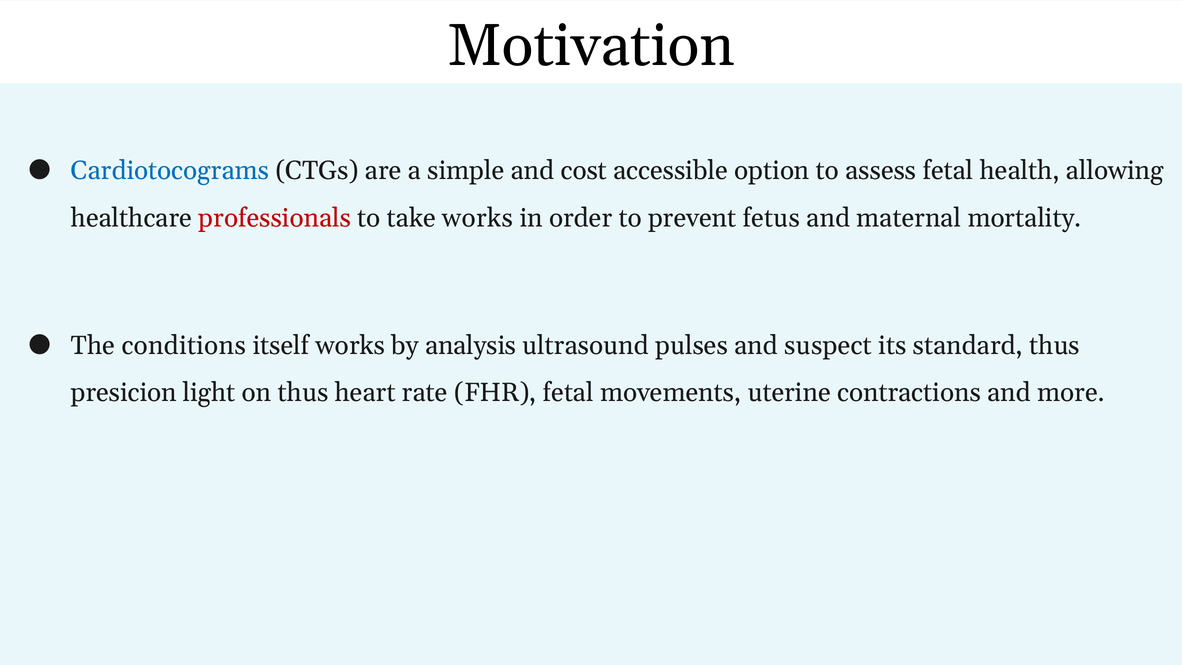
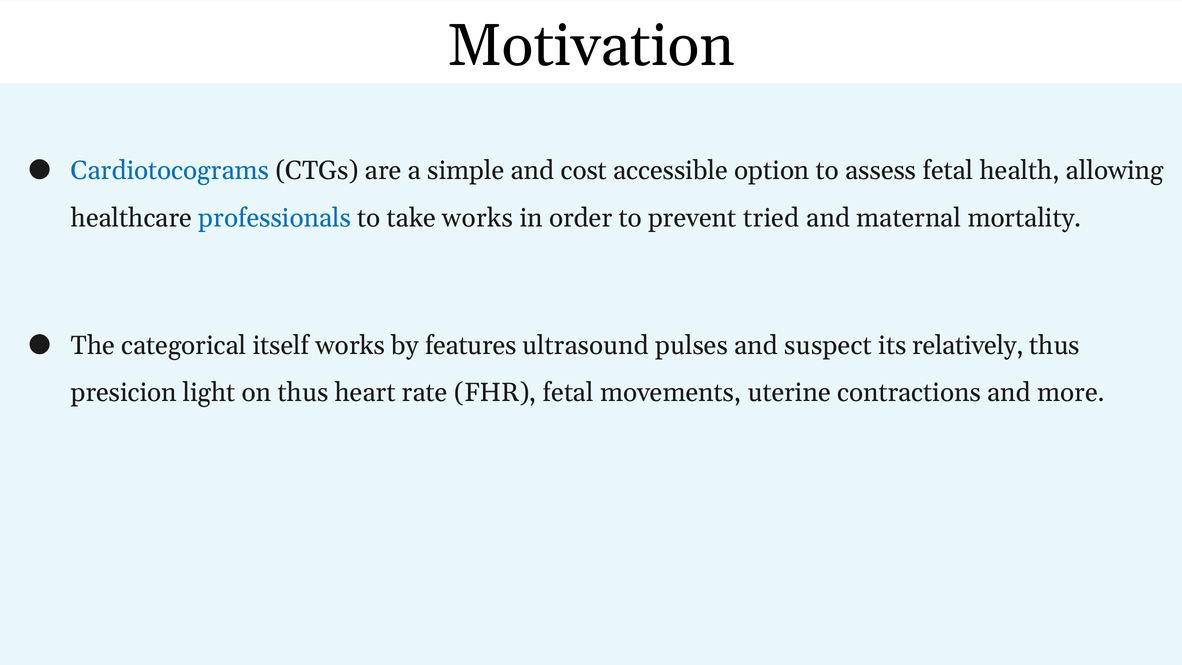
professionals colour: red -> blue (275, 218)
fetus: fetus -> tried (771, 218)
conditions: conditions -> categorical (184, 345)
analysis: analysis -> features (471, 345)
standard: standard -> relatively (968, 345)
